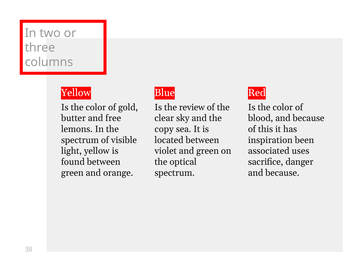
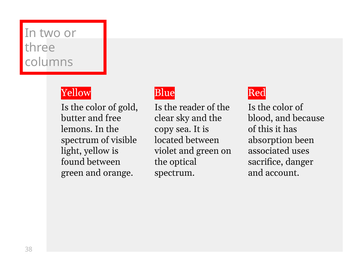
review: review -> reader (192, 107)
inspiration: inspiration -> absorption (270, 140)
because: because -> account (282, 173)
